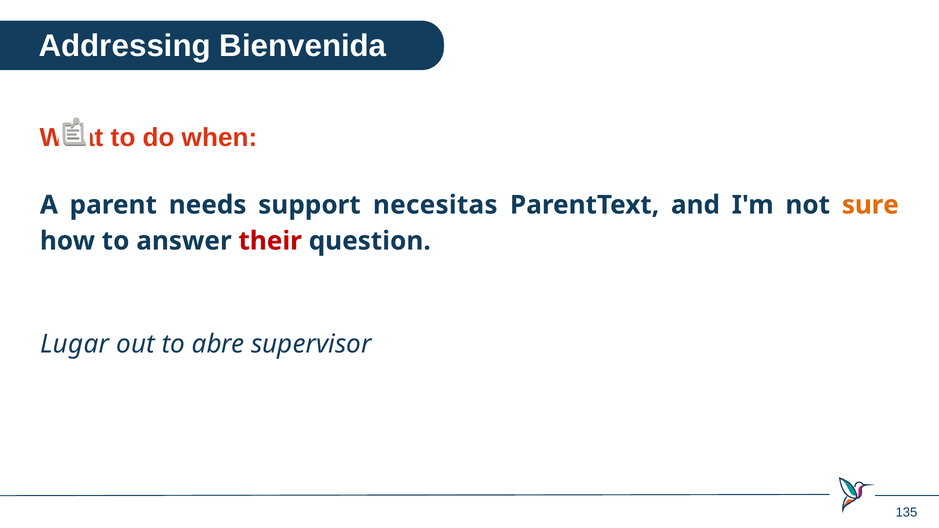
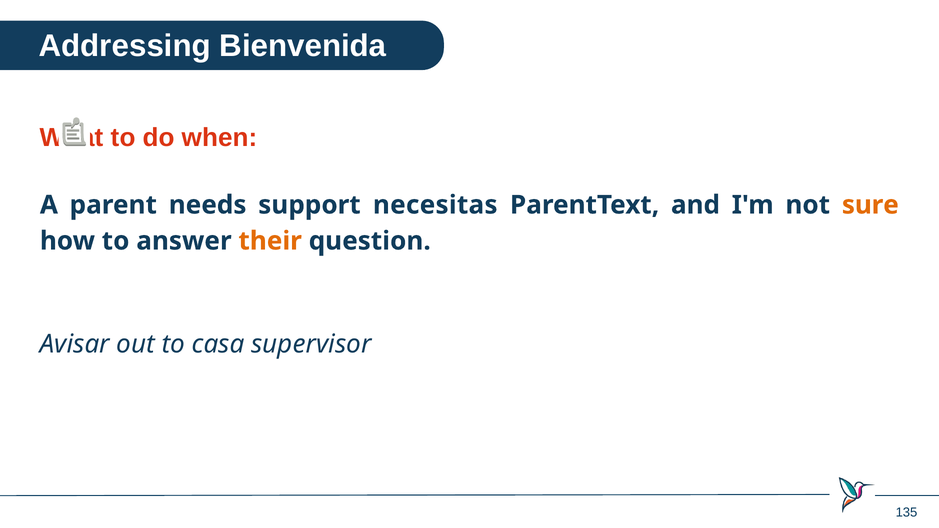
their colour: red -> orange (270, 241)
Lugar: Lugar -> Avisar (75, 344)
abre: abre -> casa (218, 344)
